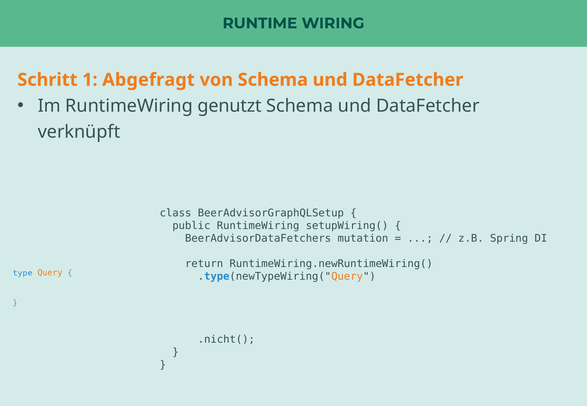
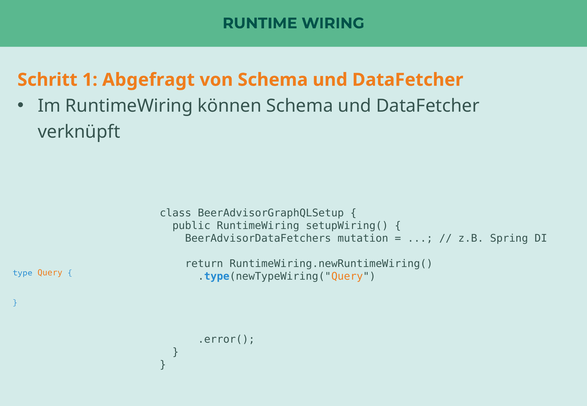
genutzt: genutzt -> können (230, 106)
.nicht(: .nicht( -> .error( (226, 340)
